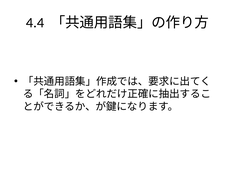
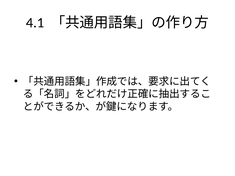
4.4: 4.4 -> 4.1 (35, 23)
